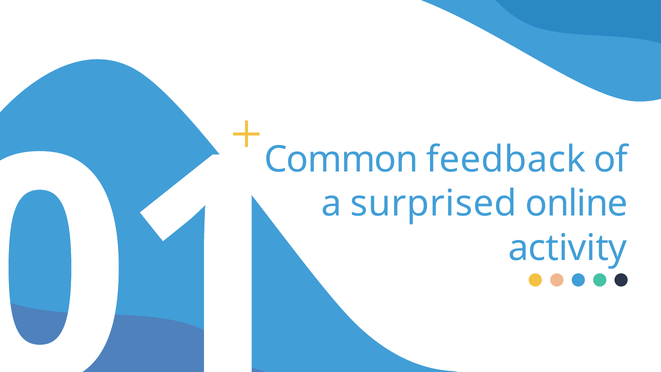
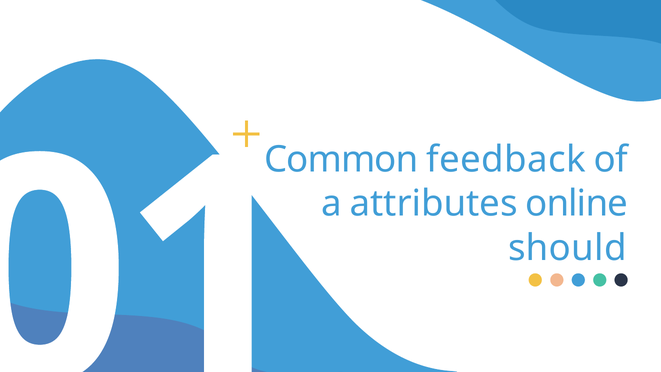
surprised: surprised -> attributes (434, 204)
activity: activity -> should (567, 248)
